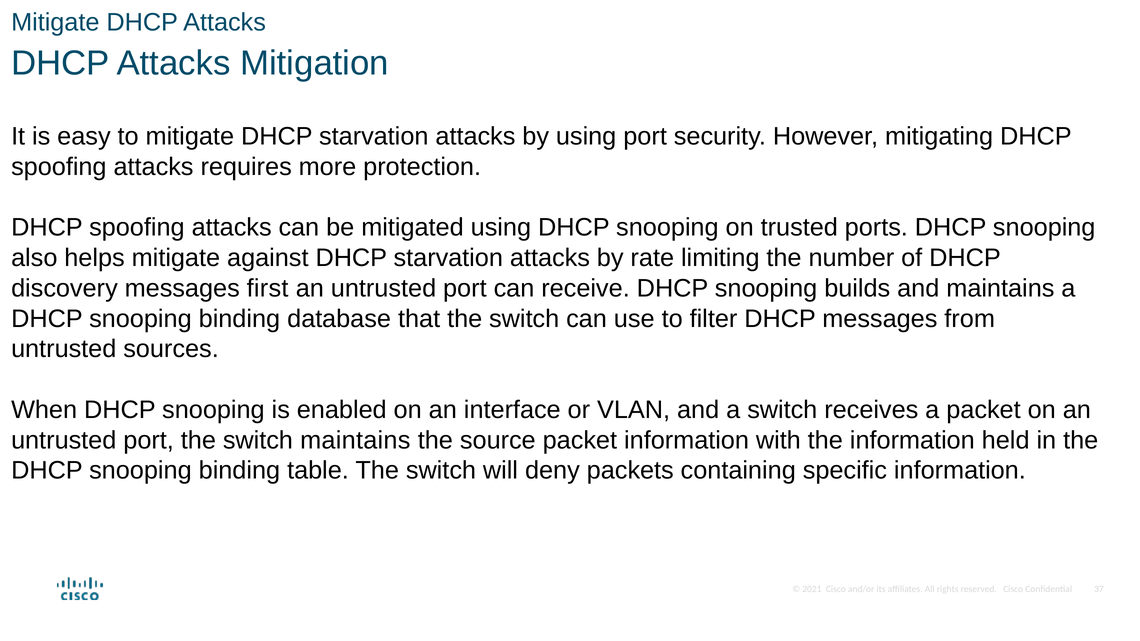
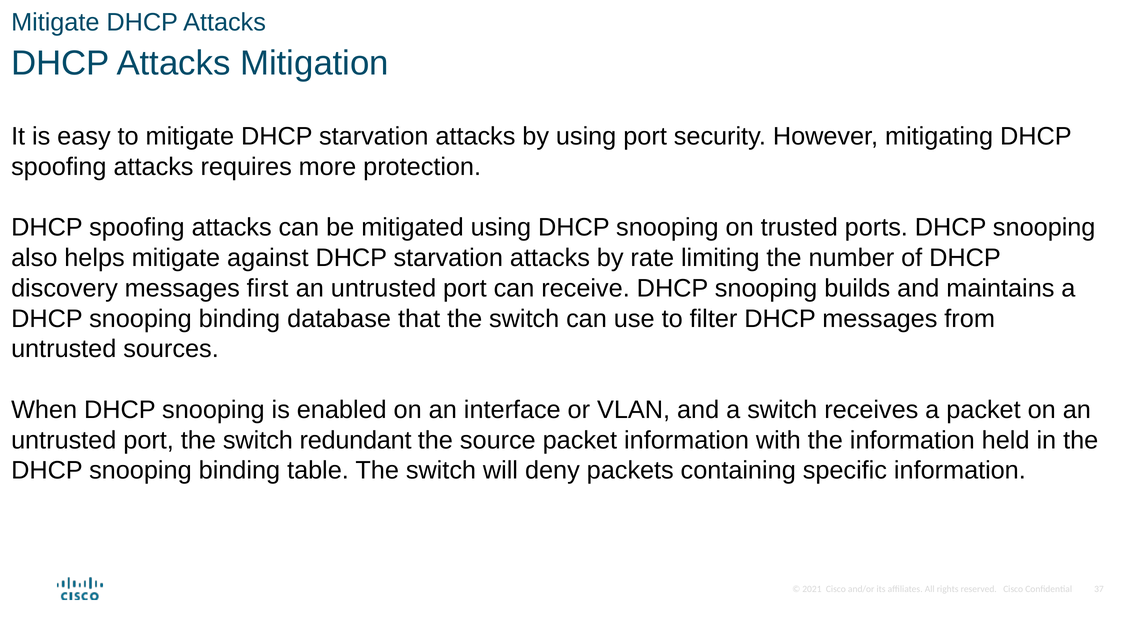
switch maintains: maintains -> redundant (356, 440)
